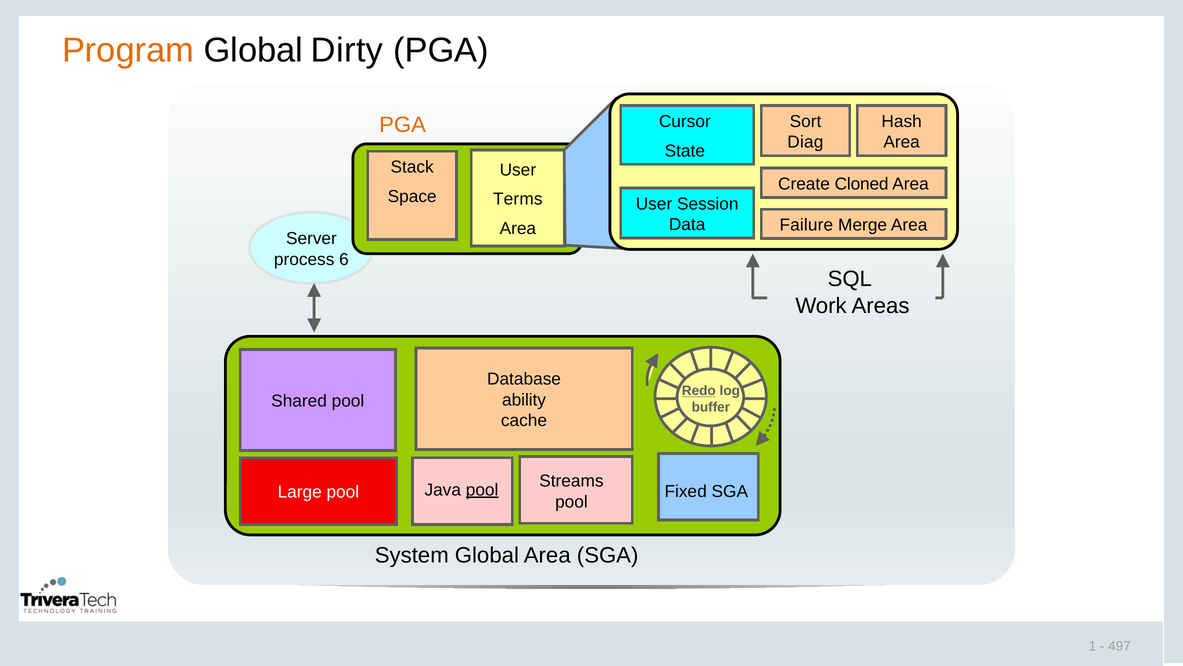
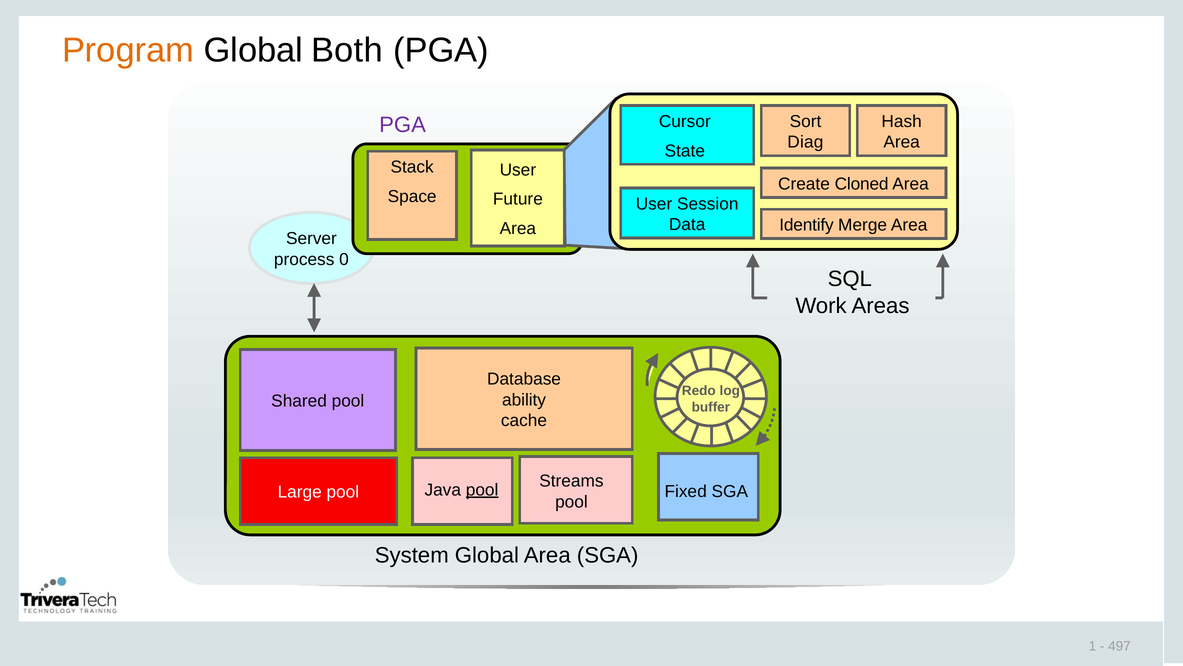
Dirty: Dirty -> Both (347, 50)
PGA colour: orange -> purple (403, 125)
Terms: Terms -> Future (518, 199)
Failure: Failure -> Identify (807, 225)
6: 6 -> 0 (344, 259)
Redo underline: present -> none (699, 391)
